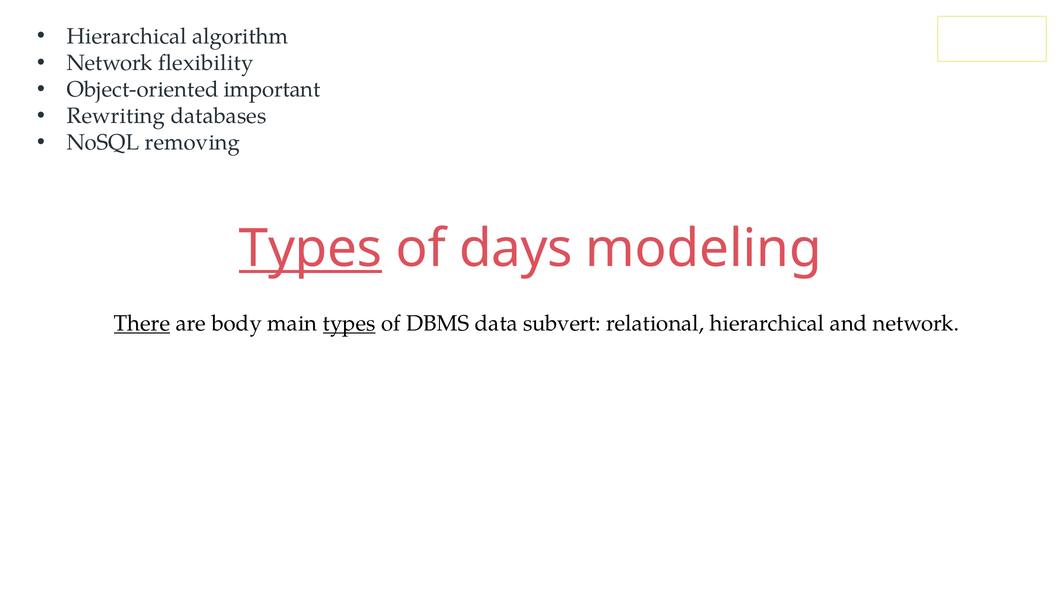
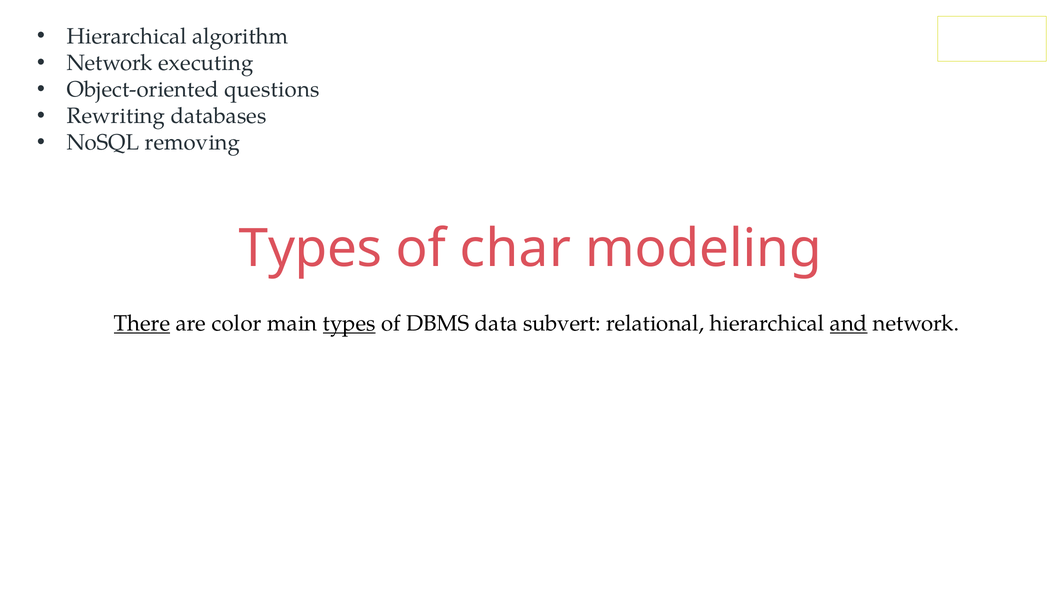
flexibility: flexibility -> executing (206, 63)
important: important -> questions (272, 89)
Types underline: present -> none (311, 249)
days: days -> char (515, 249)
body: body -> color (237, 323)
and underline: none -> present (849, 323)
